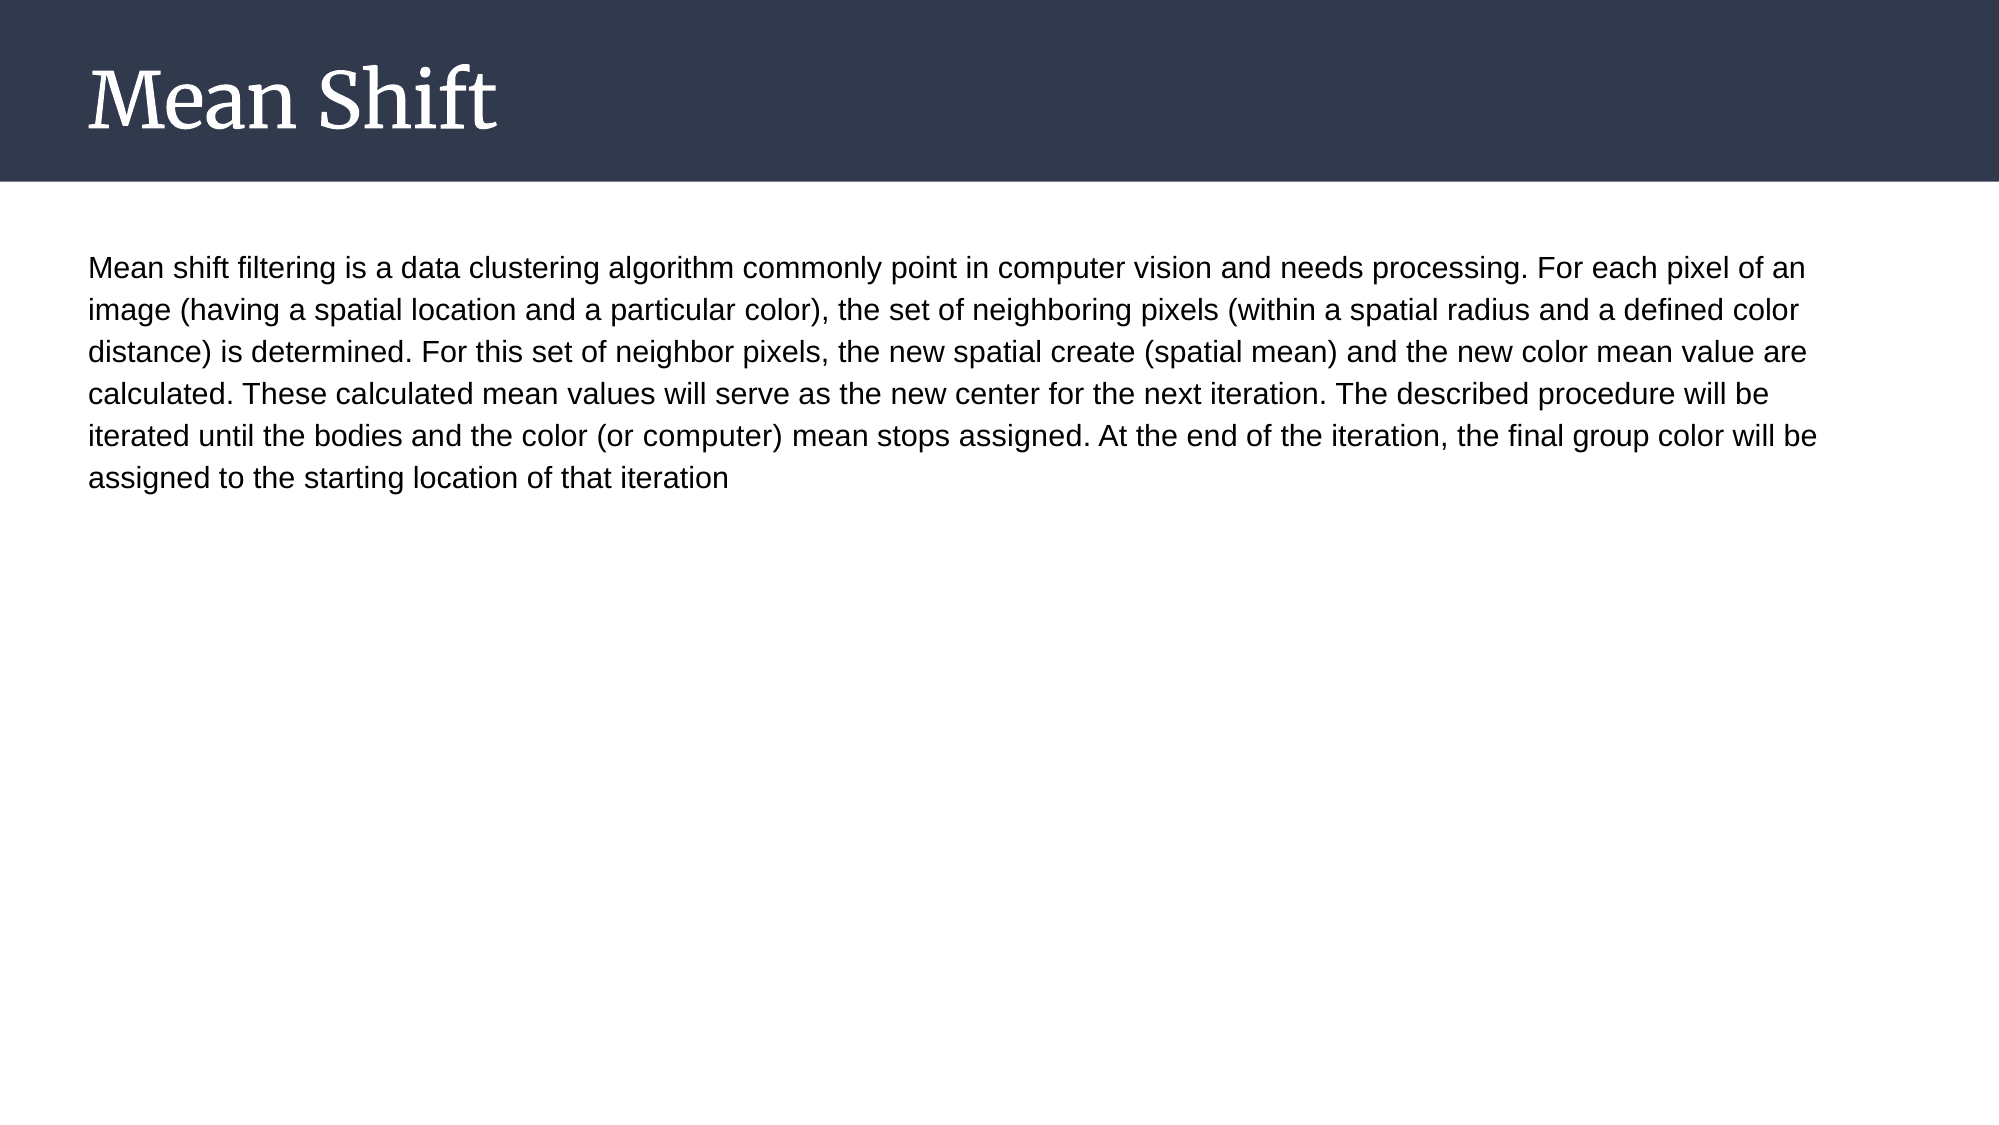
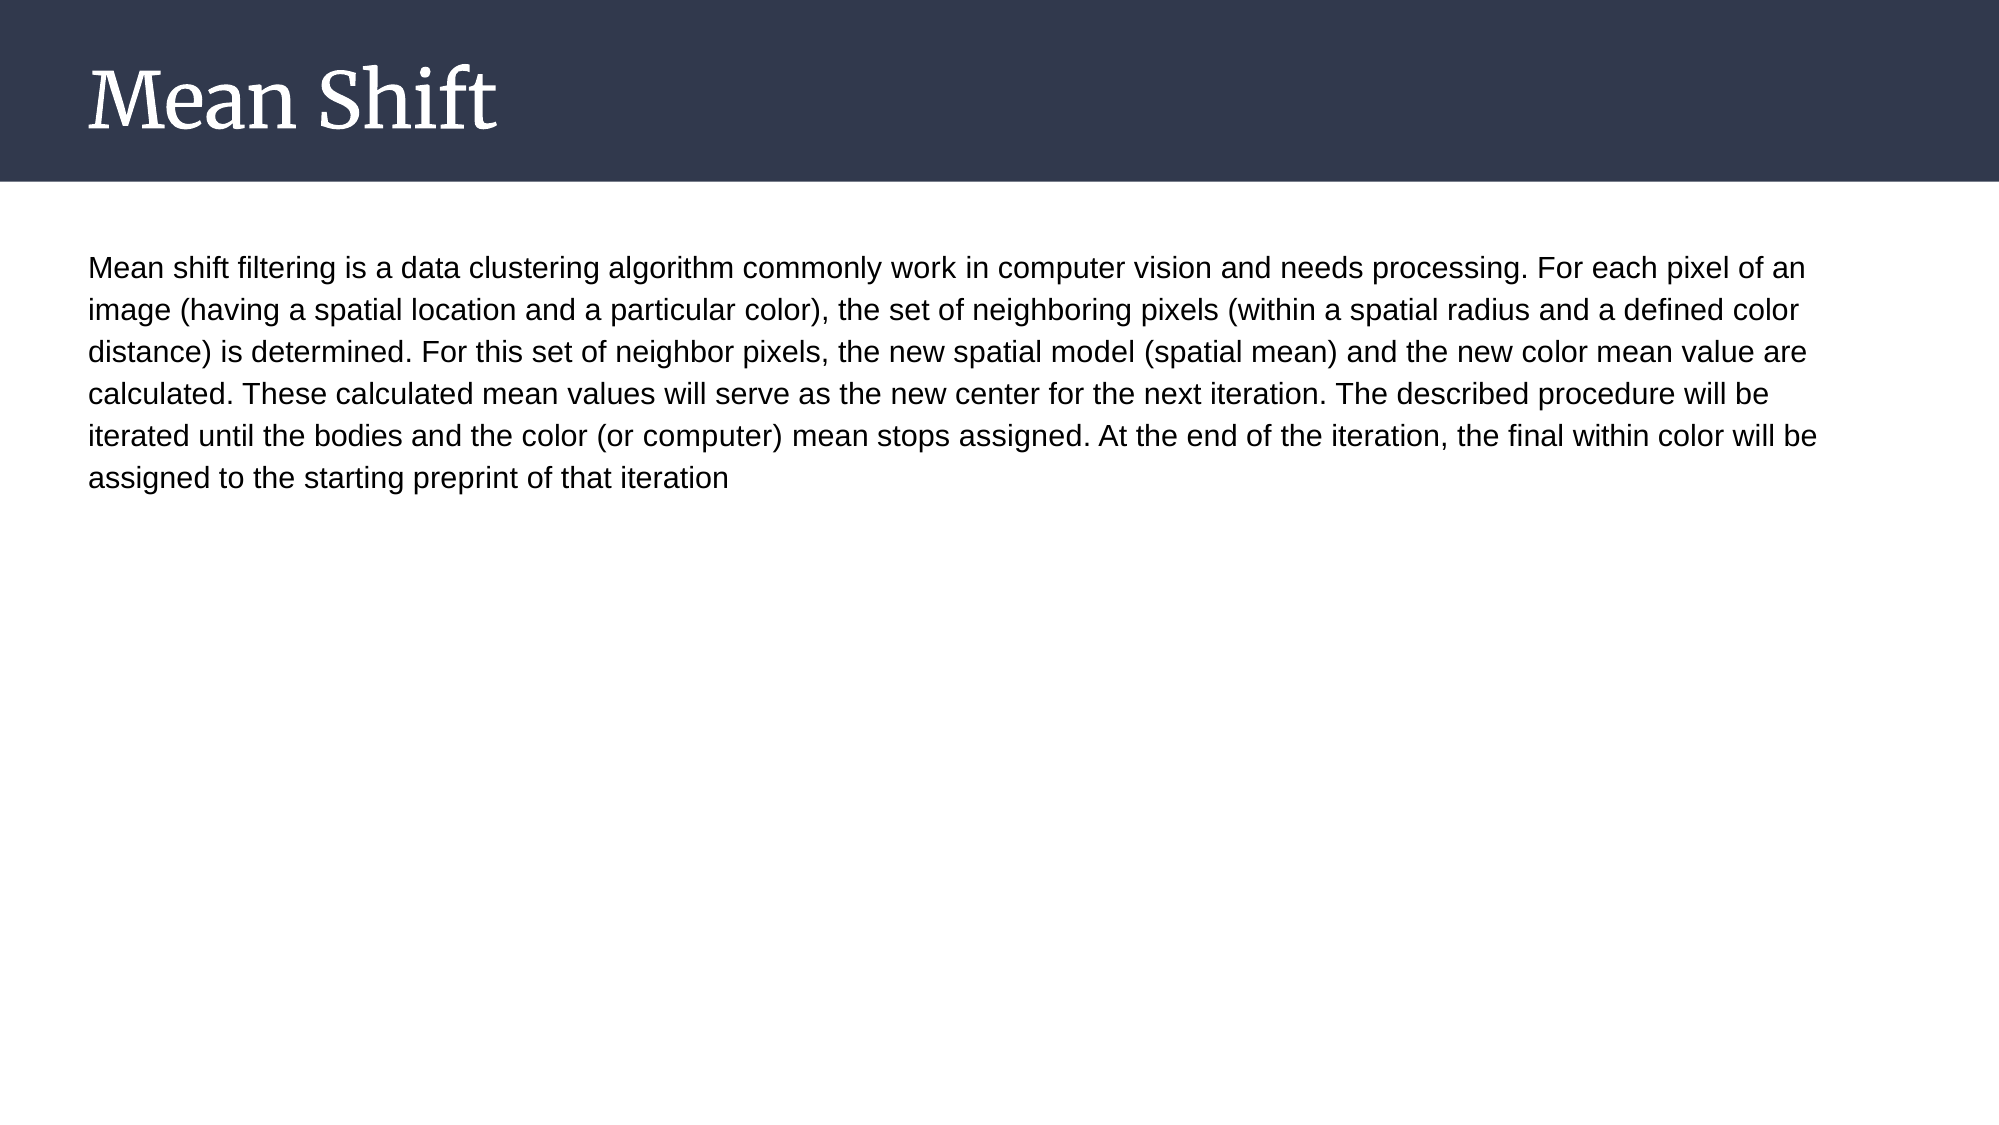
point: point -> work (924, 268)
create: create -> model (1093, 352)
final group: group -> within (1611, 436)
starting location: location -> preprint (465, 478)
